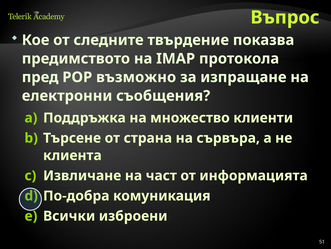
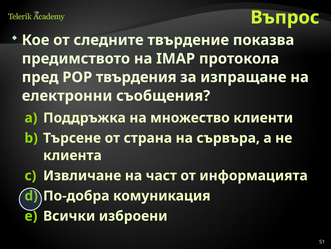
възможно: възможно -> твърдения (136, 77)
